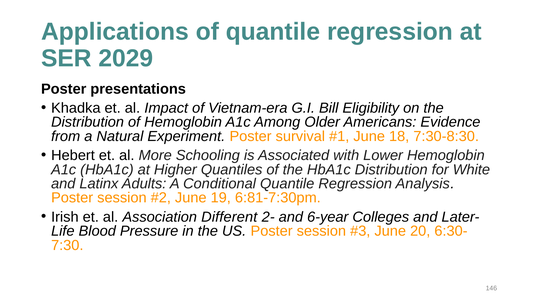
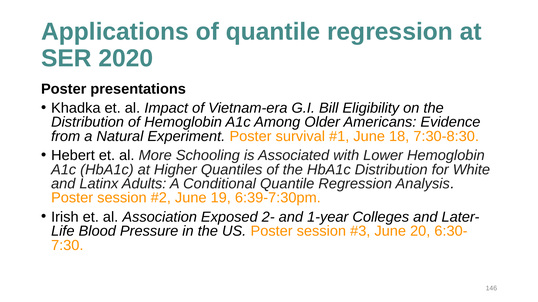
2029: 2029 -> 2020 (126, 59)
6:81-7:30pm: 6:81-7:30pm -> 6:39-7:30pm (278, 198)
Different: Different -> Exposed (229, 217)
6-year: 6-year -> 1-year (328, 217)
